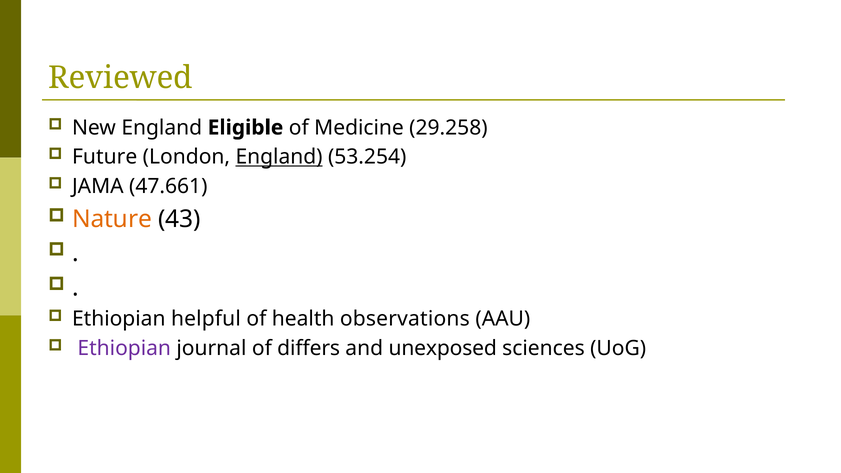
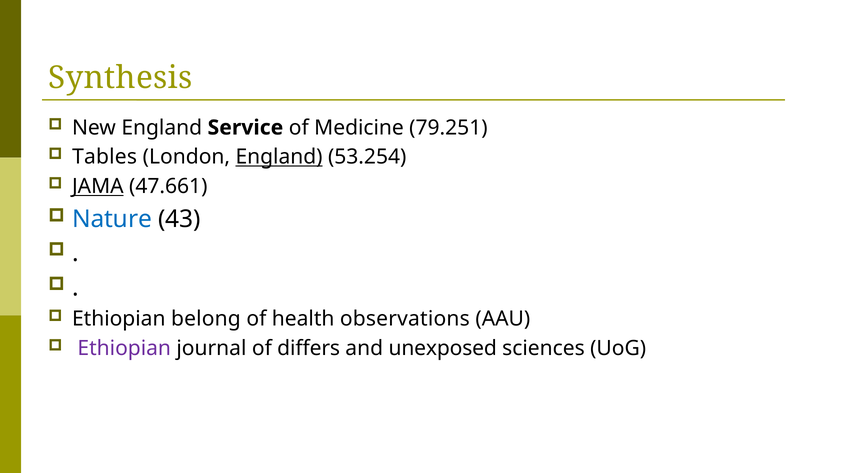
Reviewed: Reviewed -> Synthesis (120, 78)
Eligible: Eligible -> Service (245, 128)
29.258: 29.258 -> 79.251 (448, 128)
Future: Future -> Tables (105, 157)
JAMA underline: none -> present (98, 186)
Nature colour: orange -> blue (112, 219)
helpful: helpful -> belong (206, 319)
